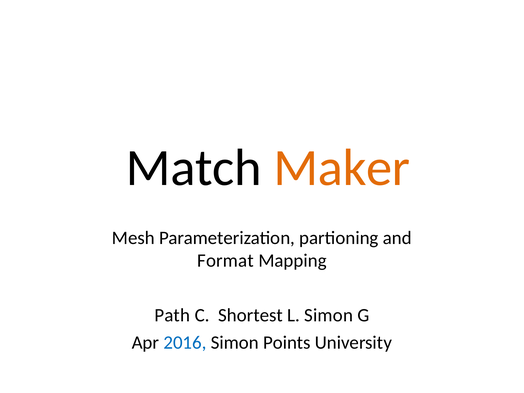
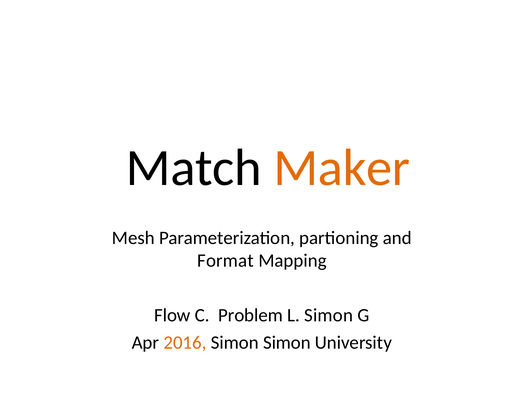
Path: Path -> Flow (172, 315)
Shortest: Shortest -> Problem (251, 315)
2016 colour: blue -> orange (185, 343)
Simon Points: Points -> Simon (287, 343)
